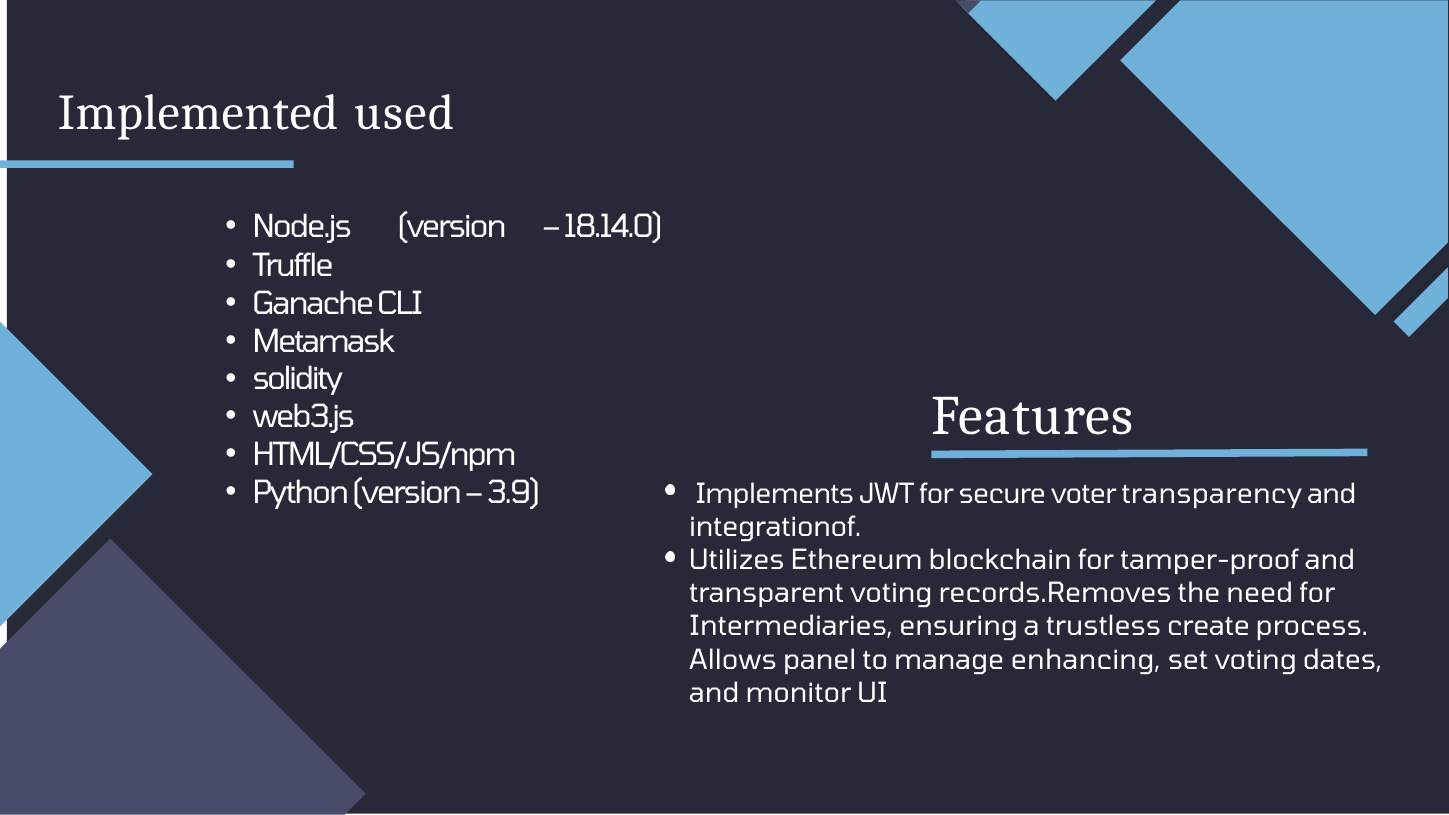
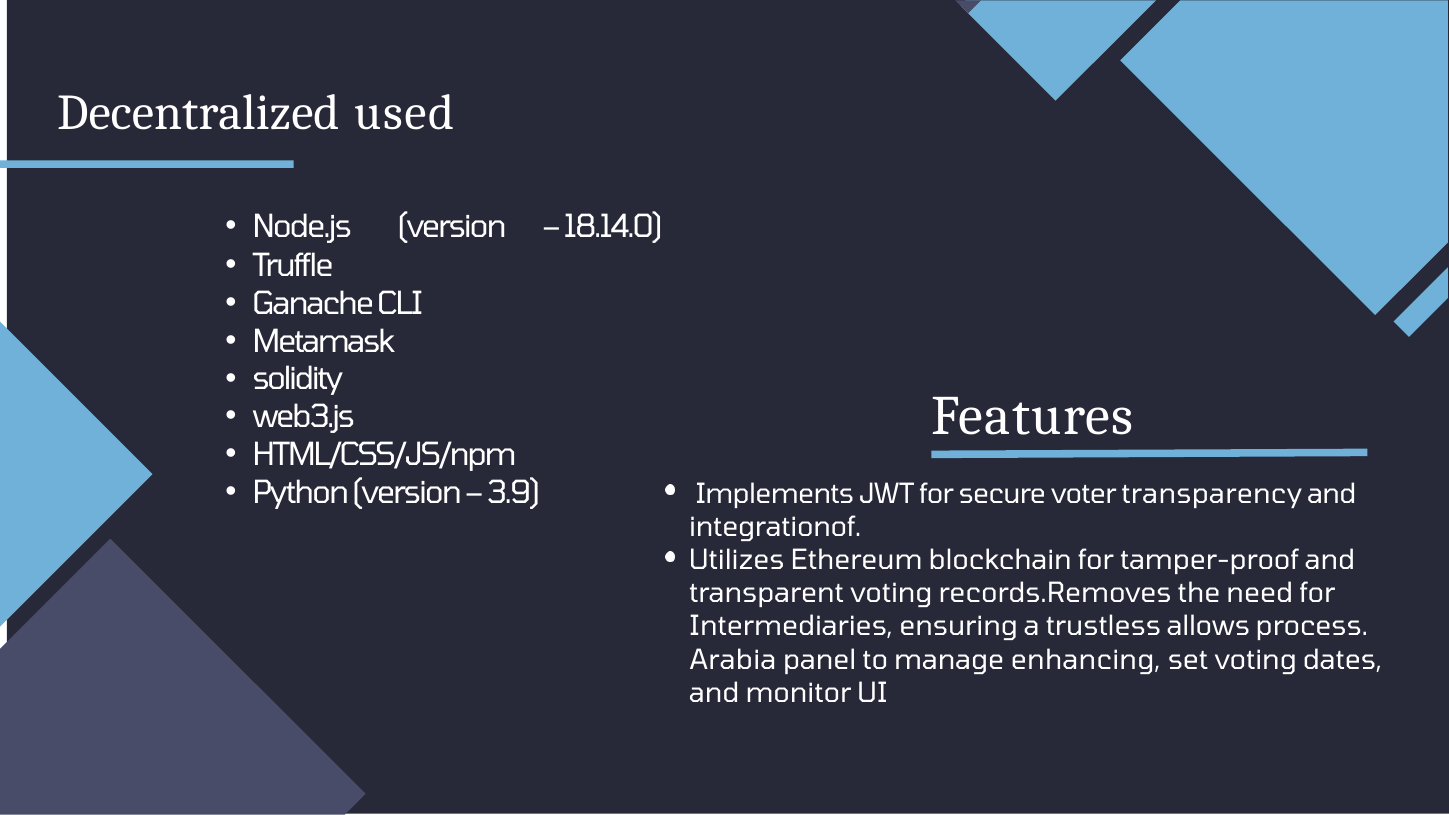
Implemented: Implemented -> Decentralized (198, 113)
create: create -> allows (1209, 627)
Allows: Allows -> Arabia (733, 660)
